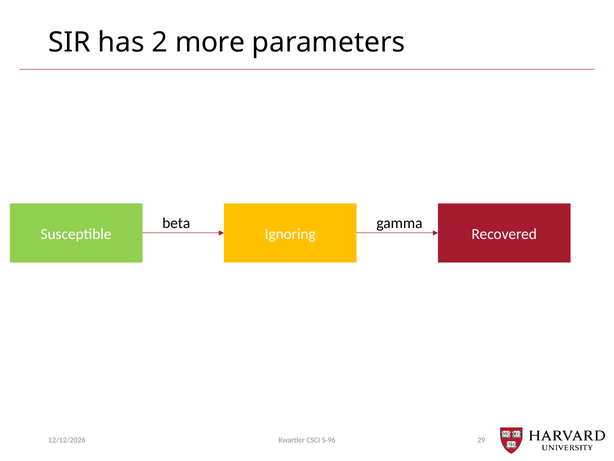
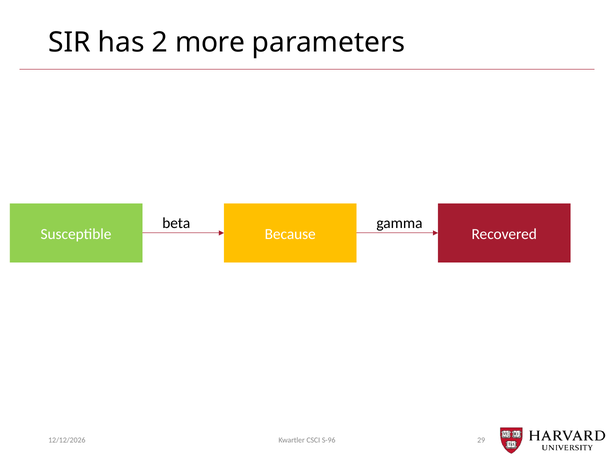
Ignoring: Ignoring -> Because (290, 234)
